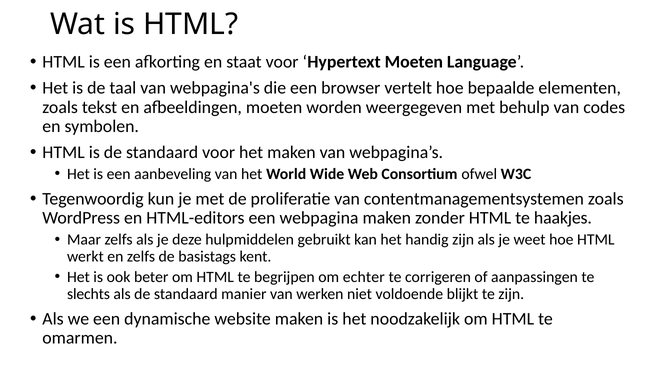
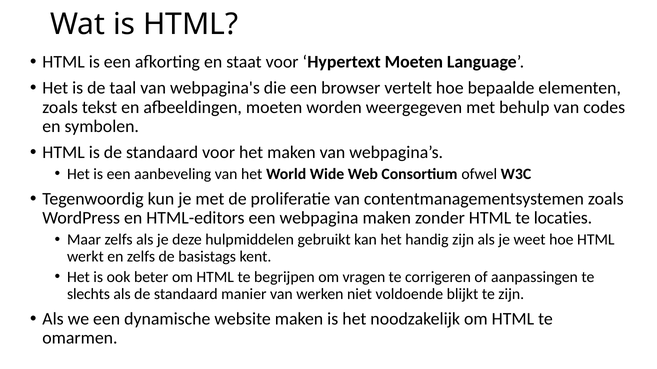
haakjes: haakjes -> locaties (563, 218)
echter: echter -> vragen (364, 277)
